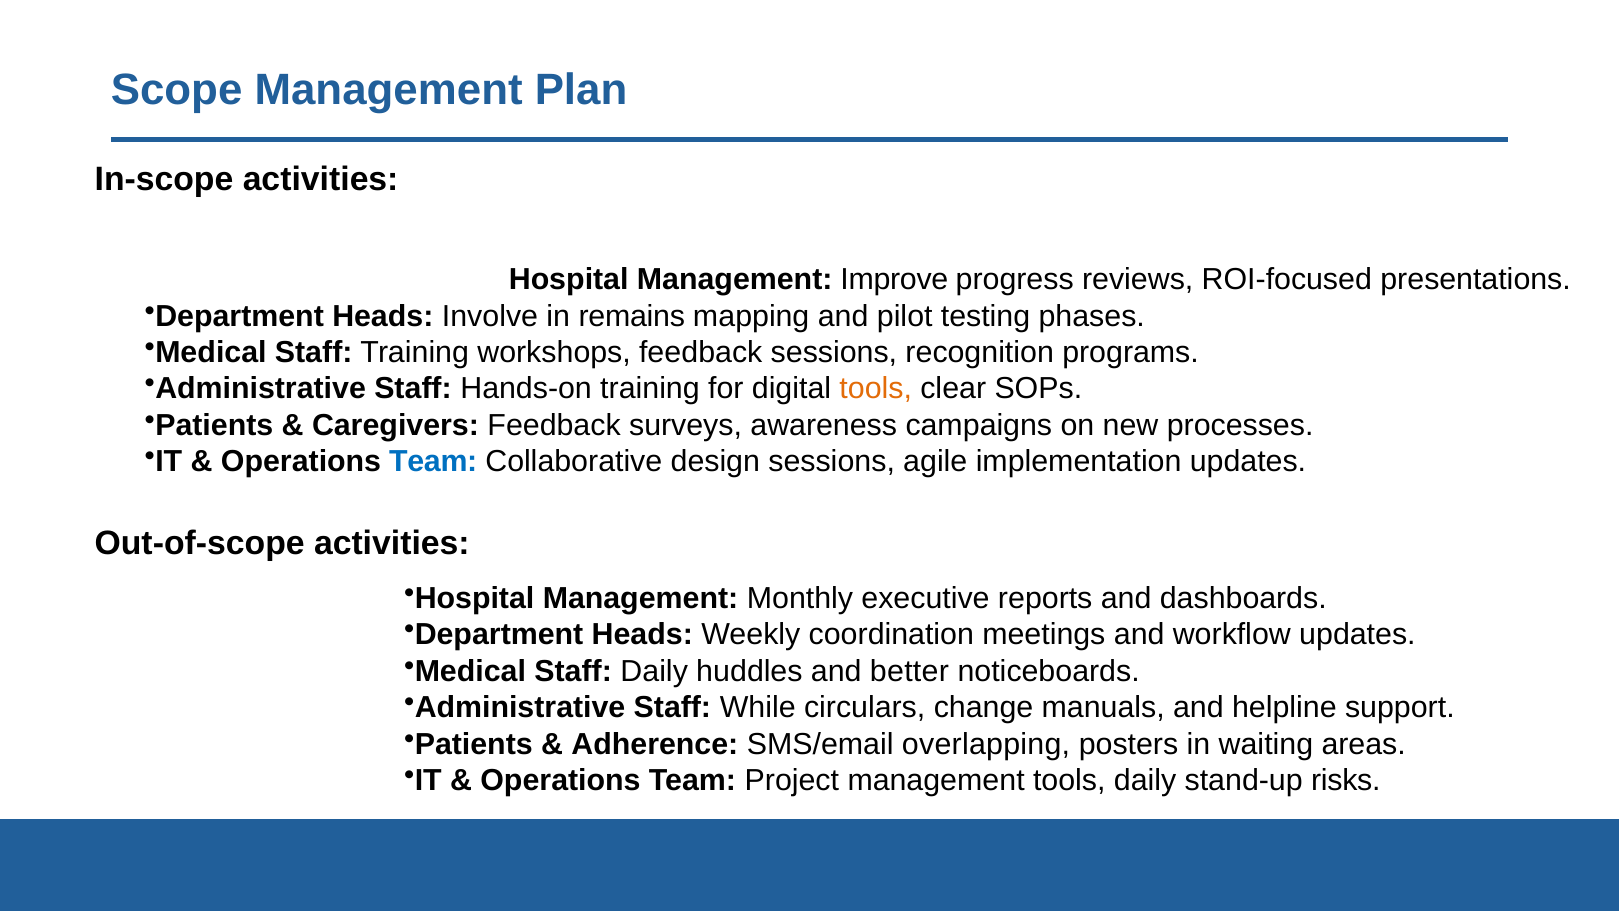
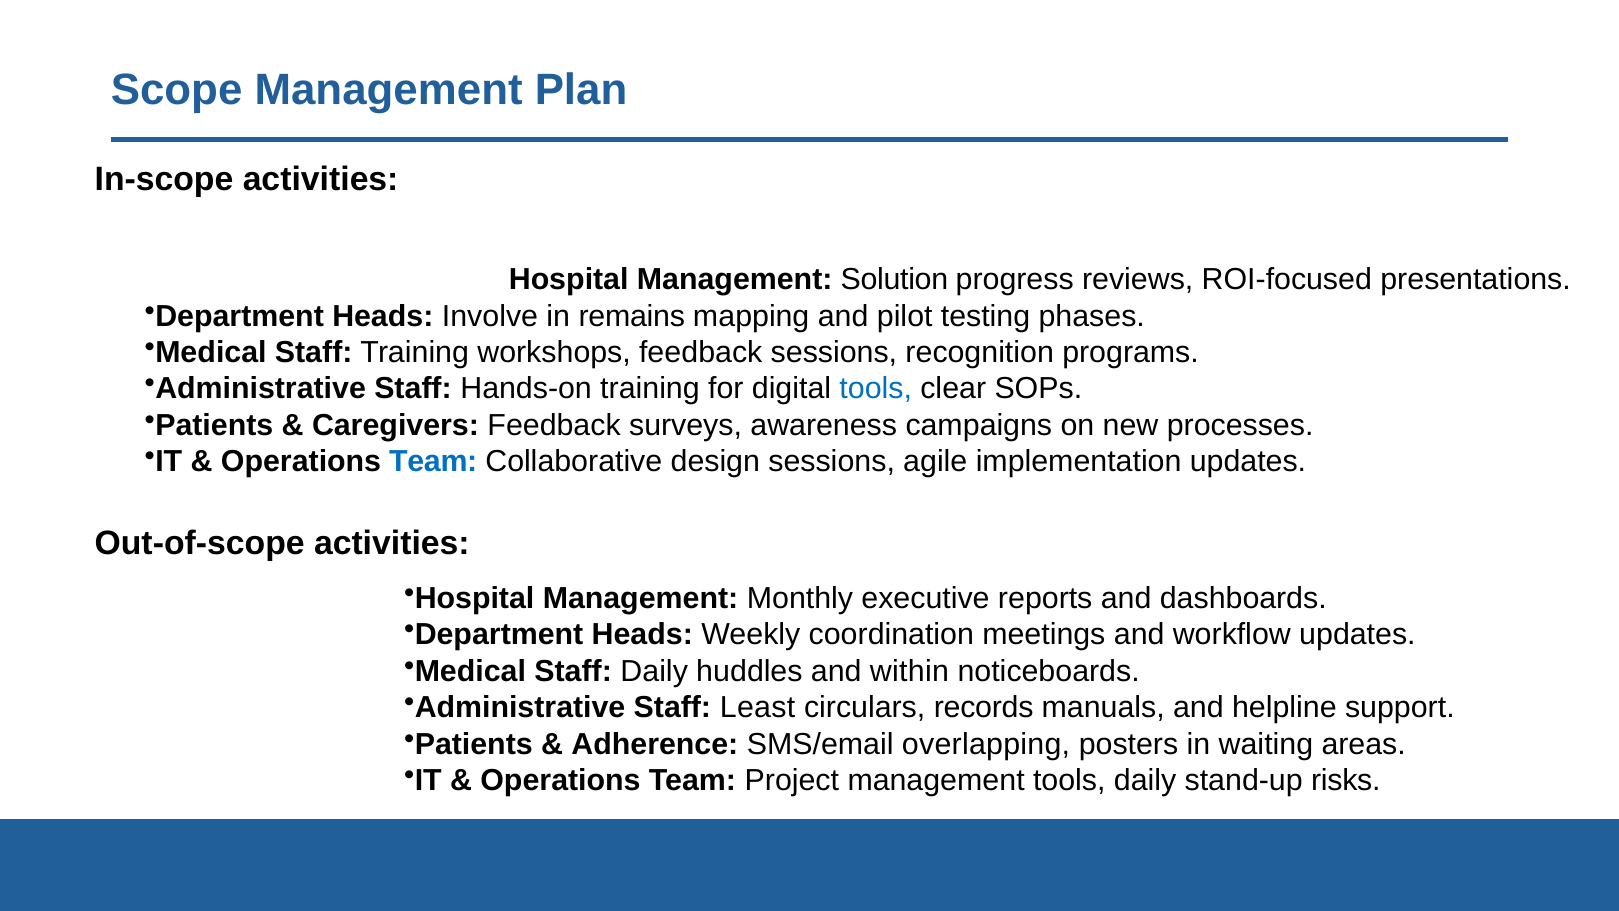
Improve: Improve -> Solution (894, 279)
tools colour: orange -> blue (876, 389)
better: better -> within (909, 671)
While: While -> Least (758, 707)
change: change -> records (984, 707)
